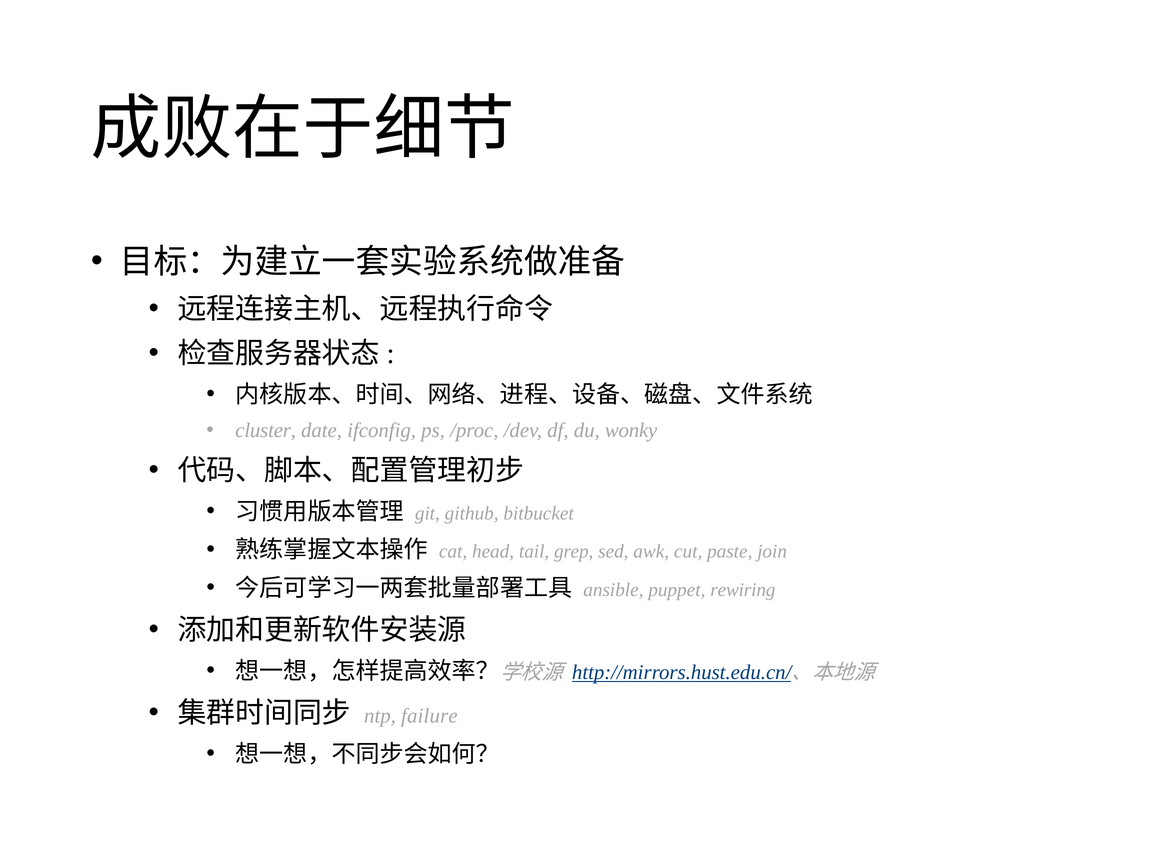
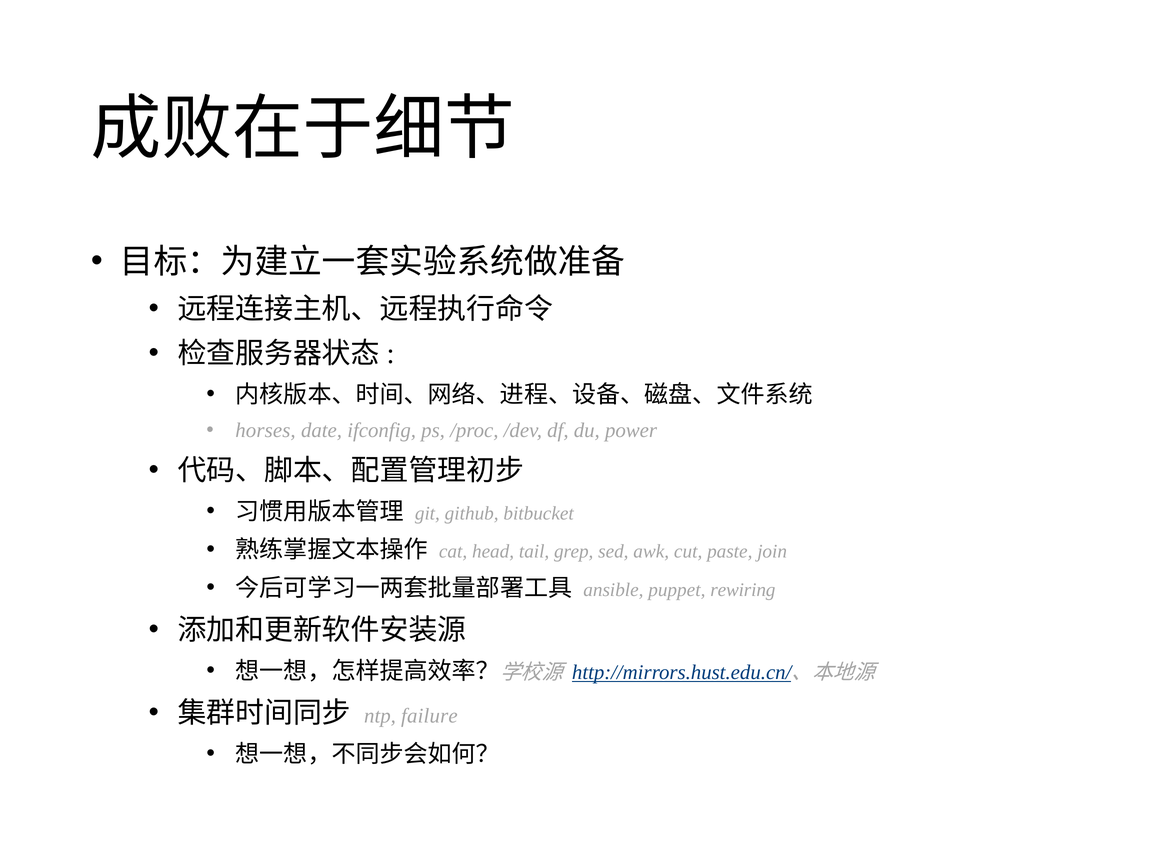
cluster: cluster -> horses (266, 431)
wonky: wonky -> power (631, 431)
